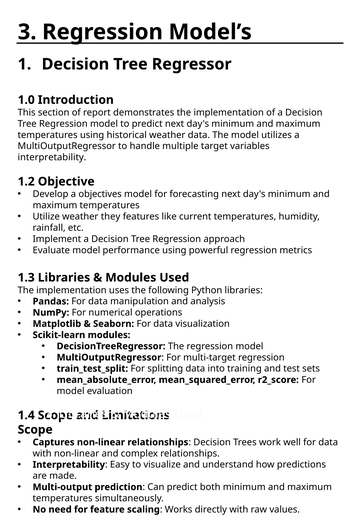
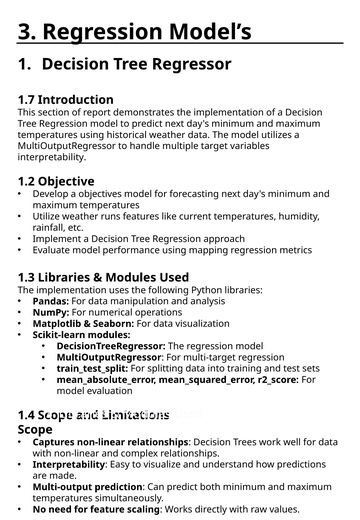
1.0: 1.0 -> 1.7 (26, 100)
they: they -> runs (111, 217)
powerful: powerful -> mapping (209, 250)
